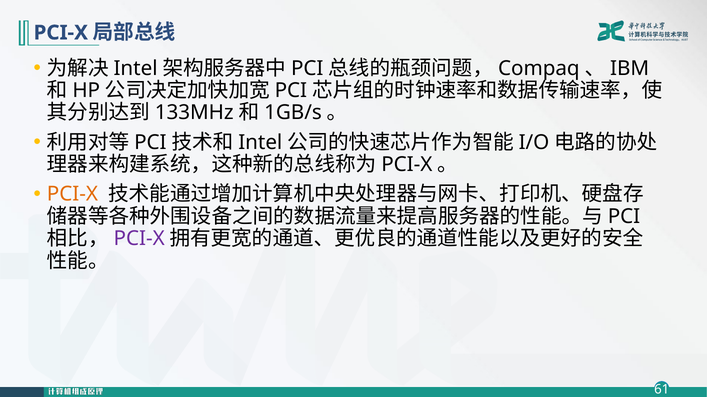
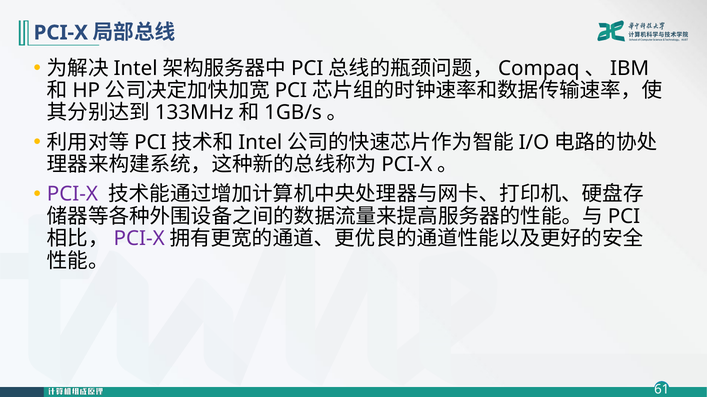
PCI-X colour: orange -> purple (72, 194)
